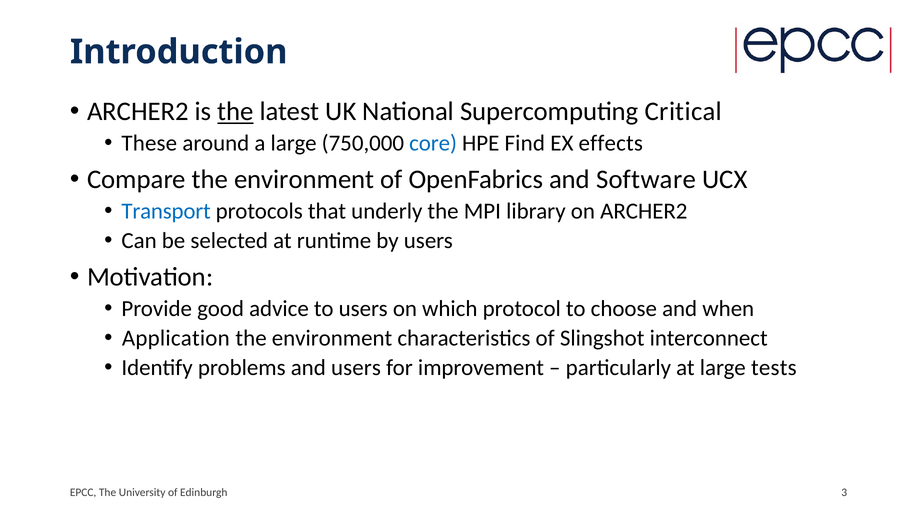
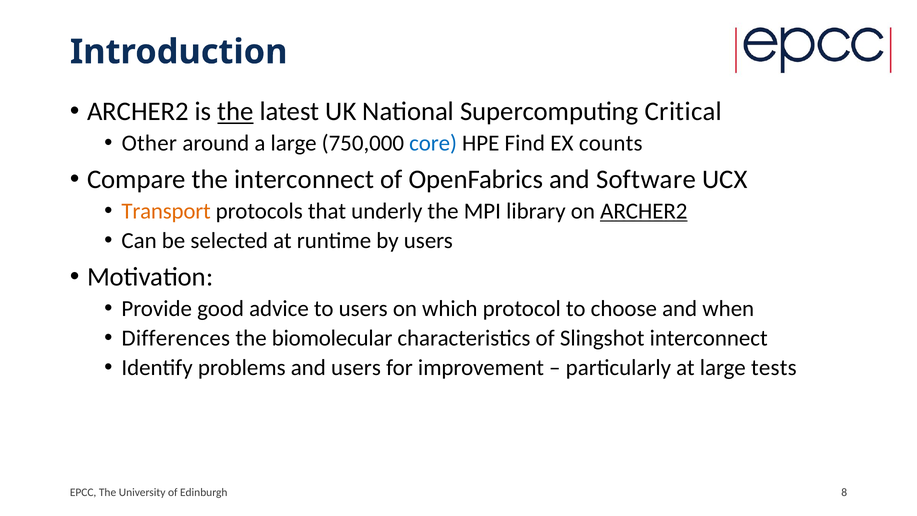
These: These -> Other (149, 143)
effects: effects -> counts (611, 143)
Compare the environment: environment -> interconnect (304, 179)
Transport colour: blue -> orange (166, 211)
ARCHER2 underline: none -> present (644, 211)
Application: Application -> Differences (176, 338)
environment: environment -> biomolecular (332, 338)
3: 3 -> 8 (844, 492)
